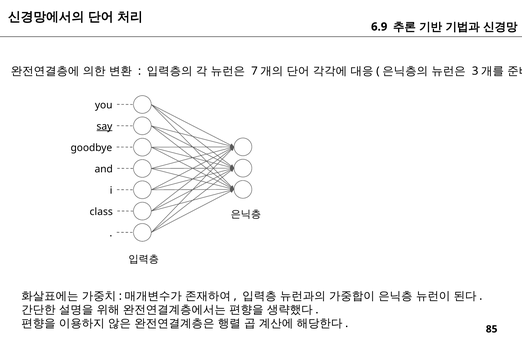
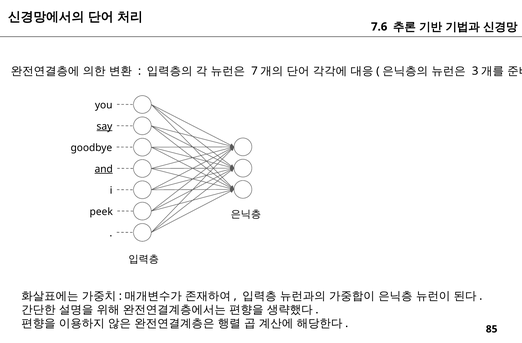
6.9: 6.9 -> 7.6 (379, 27)
and underline: none -> present (104, 169)
class: class -> peek (101, 212)
